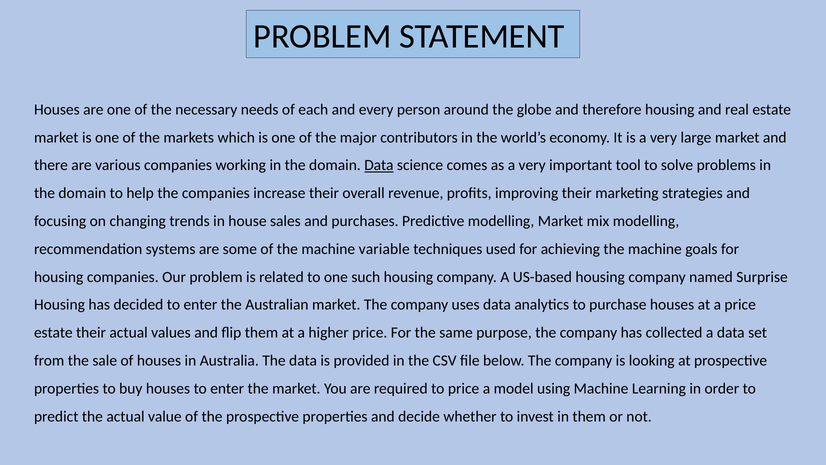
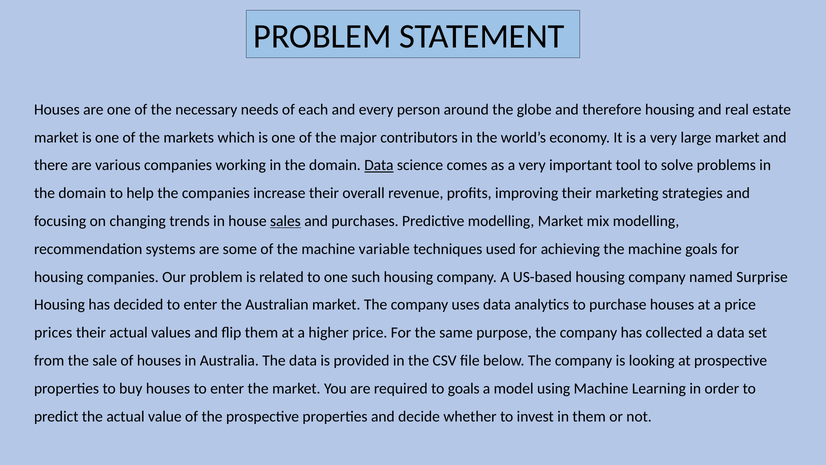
sales underline: none -> present (285, 221)
estate: estate -> prices (53, 332)
to price: price -> goals (464, 388)
